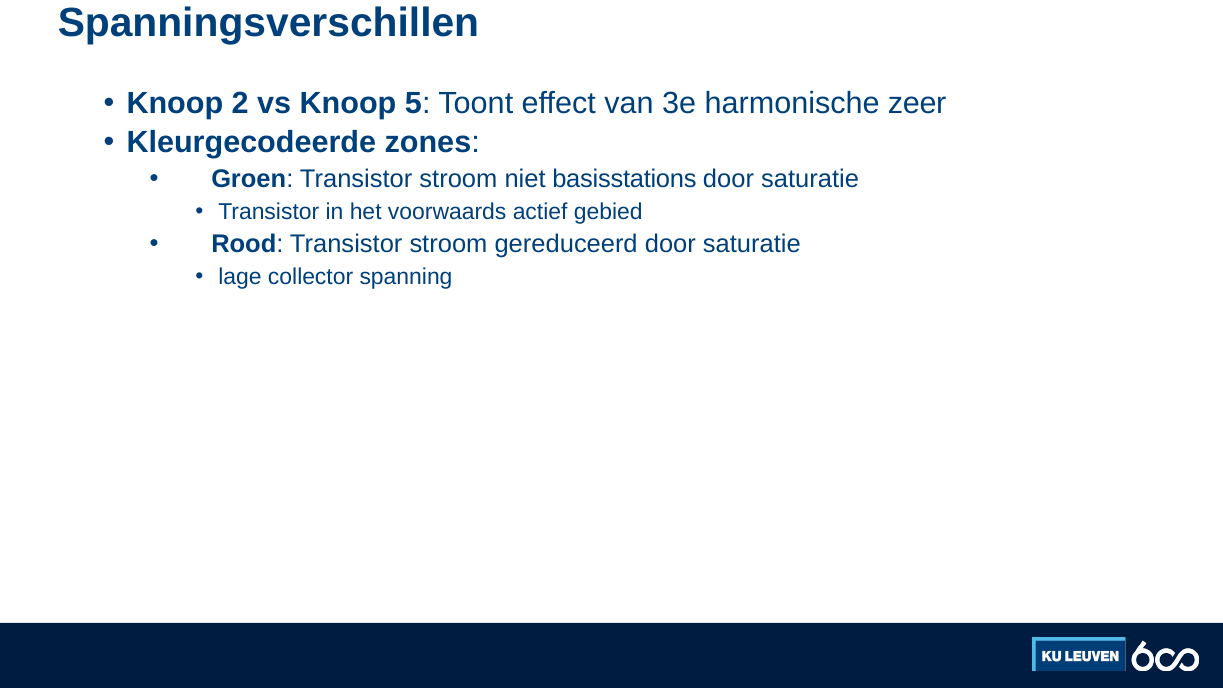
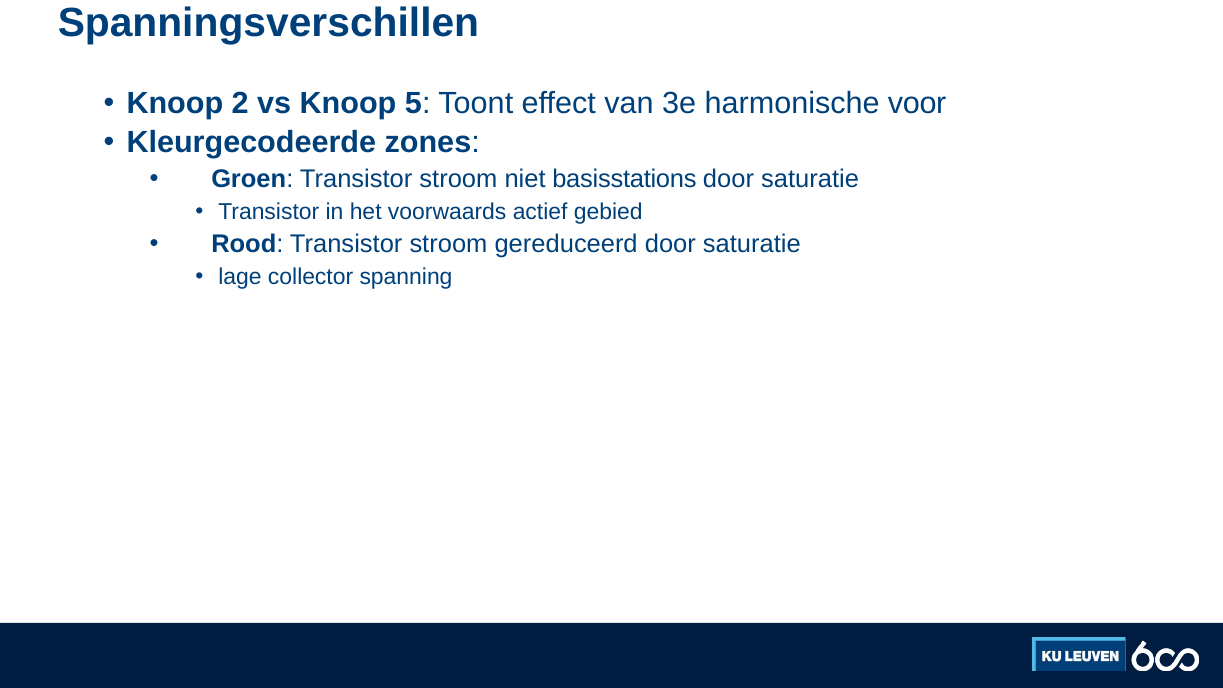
zeer: zeer -> voor (917, 103)
